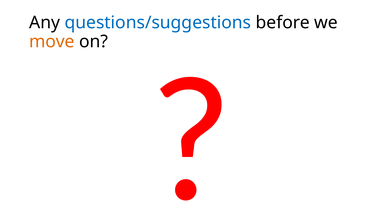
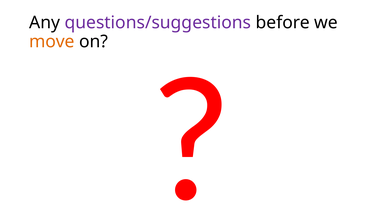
questions/suggestions colour: blue -> purple (158, 23)
